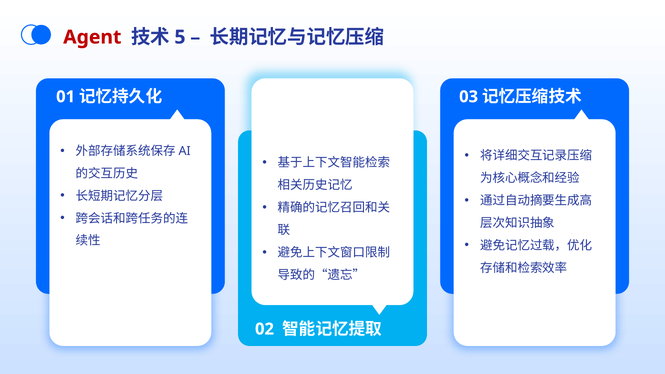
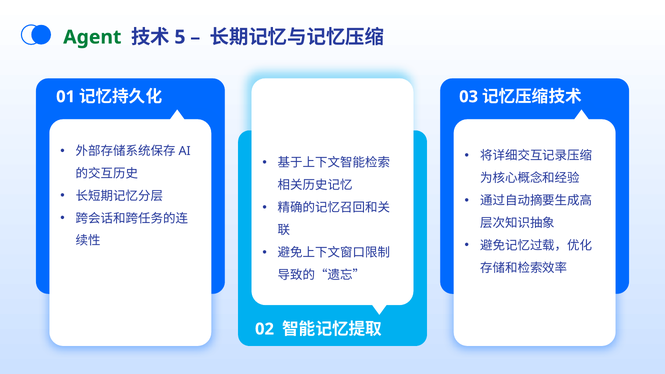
Agent colour: red -> green (92, 37)
